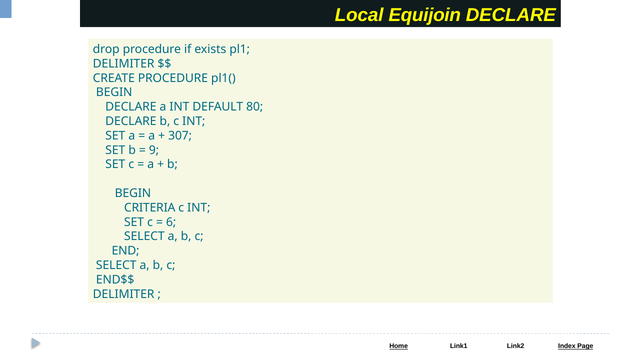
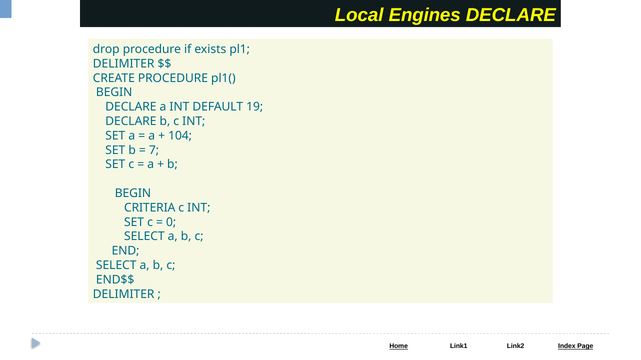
Equijoin: Equijoin -> Engines (425, 15)
80: 80 -> 19 (255, 107)
307: 307 -> 104 (180, 136)
9: 9 -> 7 (154, 150)
6: 6 -> 0 (171, 222)
